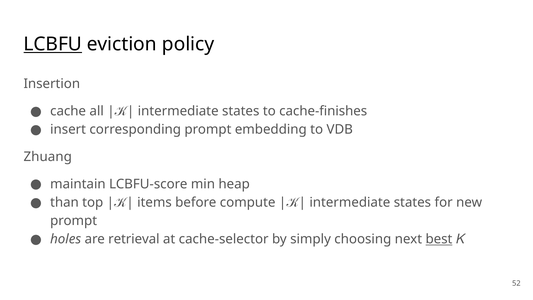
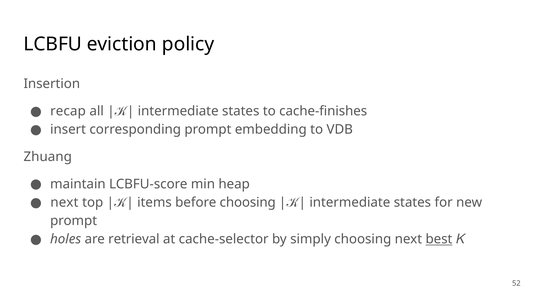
LCBFU underline: present -> none (53, 44)
cache: cache -> recap (68, 111)
than: than -> next (64, 202)
before compute: compute -> choosing (248, 202)
